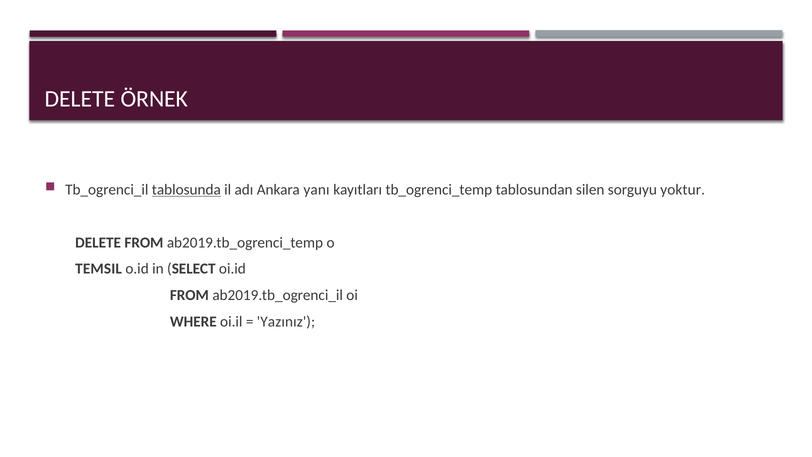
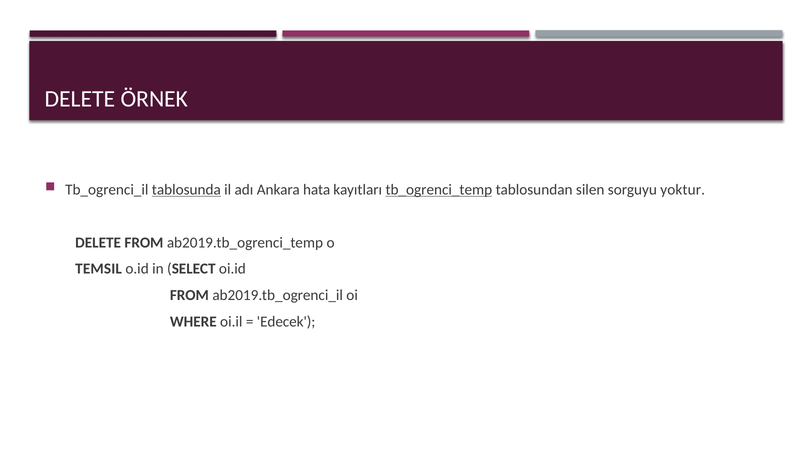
yanı: yanı -> hata (317, 190)
tb_ogrenci_temp underline: none -> present (439, 190)
Yazınız: Yazınız -> Edecek (286, 322)
